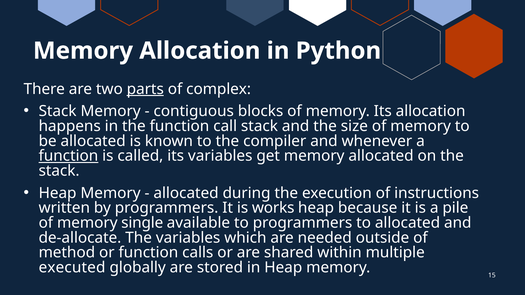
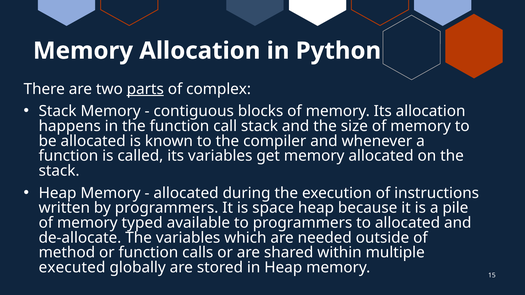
function underline: present -> none (68, 156)
works: works -> space (273, 208)
single: single -> typed (142, 223)
